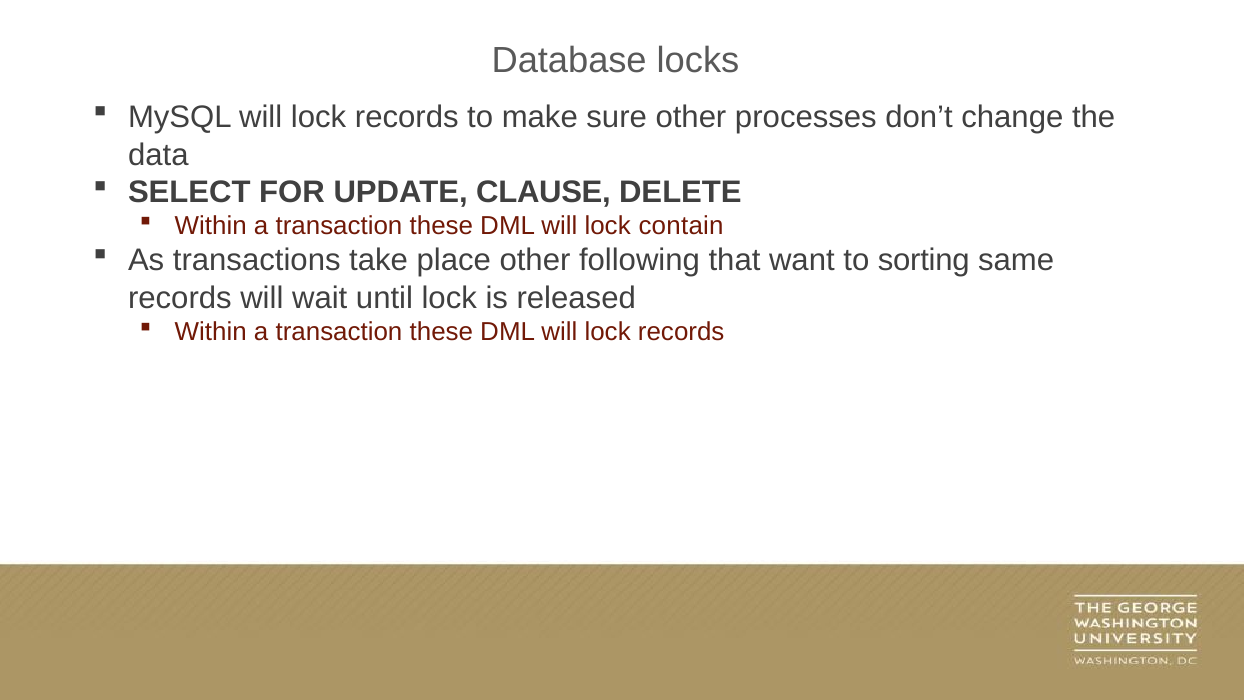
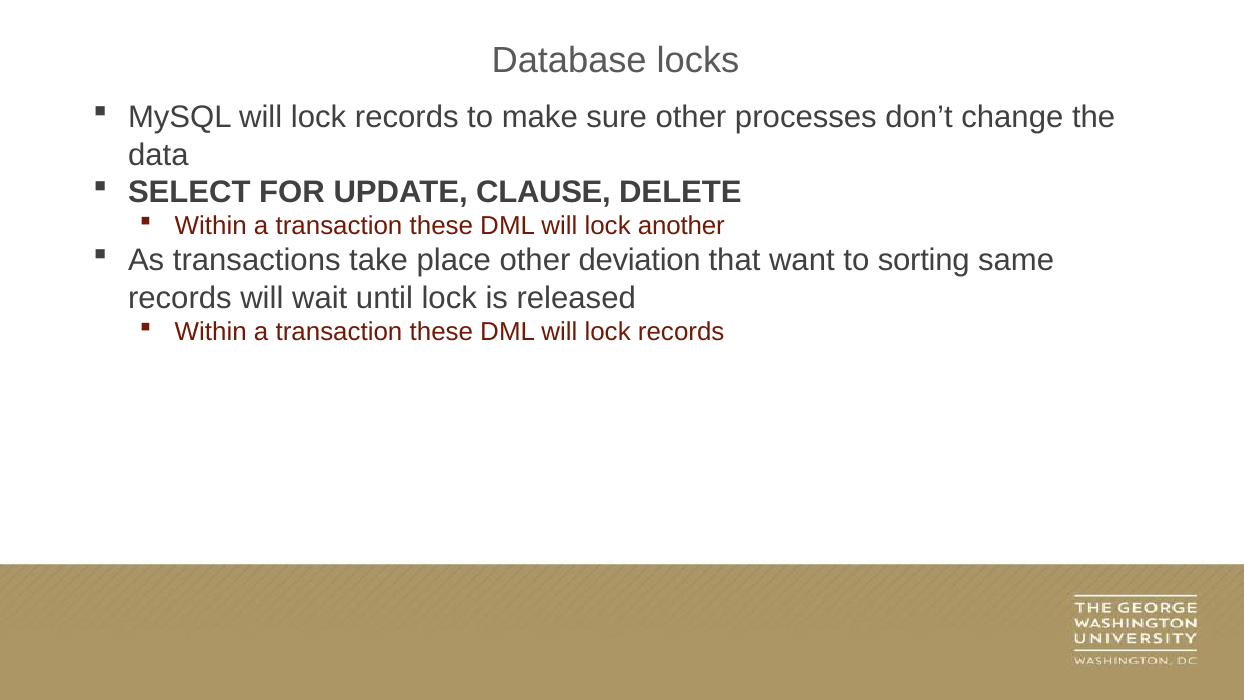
contain: contain -> another (681, 226)
following: following -> deviation (640, 260)
